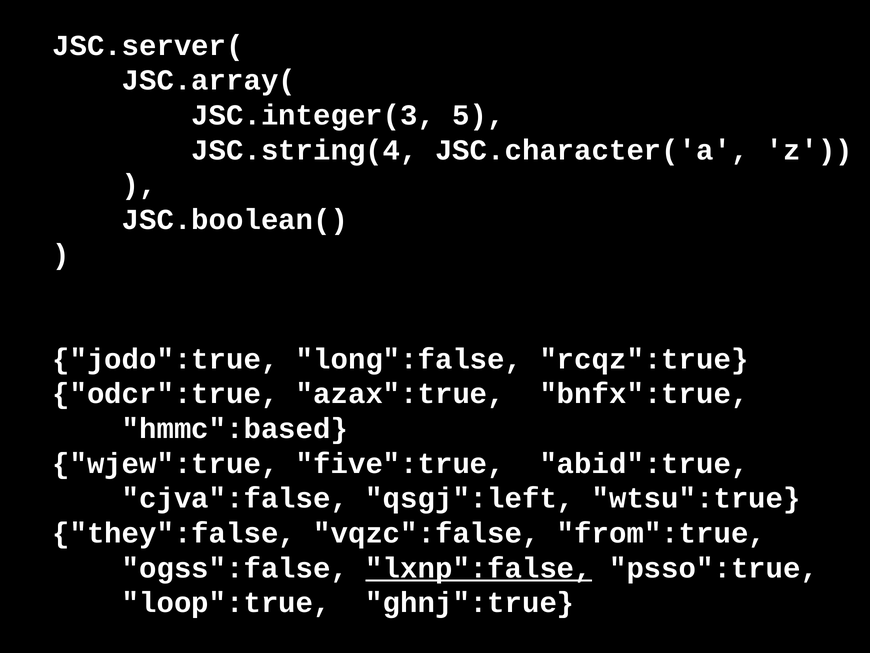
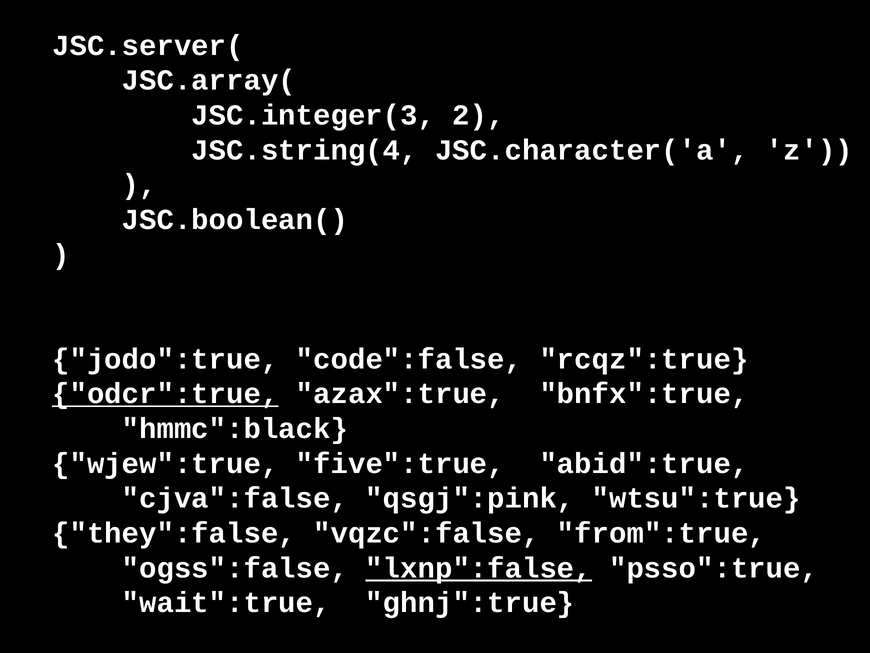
5: 5 -> 2 (479, 115)
long":false: long":false -> code":false (409, 359)
odcr":true underline: none -> present (165, 394)
hmmc":based: hmmc":based -> hmmc":black (235, 428)
qsgj":left: qsgj":left -> qsgj":pink (470, 498)
loop":true: loop":true -> wait":true (226, 602)
